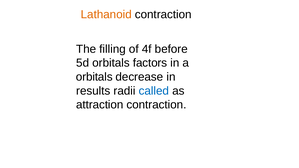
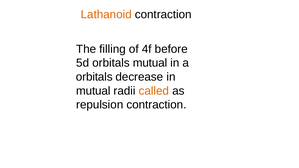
orbitals factors: factors -> mutual (150, 63)
results: results -> mutual (93, 91)
called colour: blue -> orange (154, 91)
attraction: attraction -> repulsion (100, 105)
